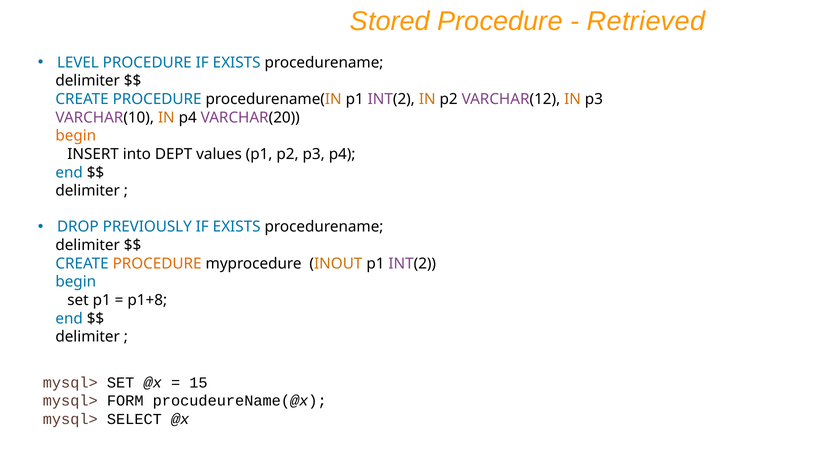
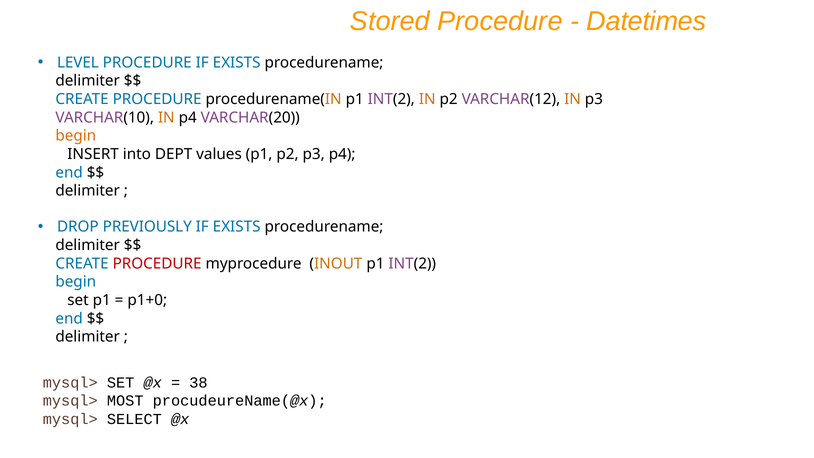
Retrieved: Retrieved -> Datetimes (646, 21)
PROCEDURE colour: orange -> red (157, 264)
p1+8: p1+8 -> p1+0 (147, 300)
15: 15 -> 38 (198, 382)
FORM: FORM -> MOST (125, 401)
